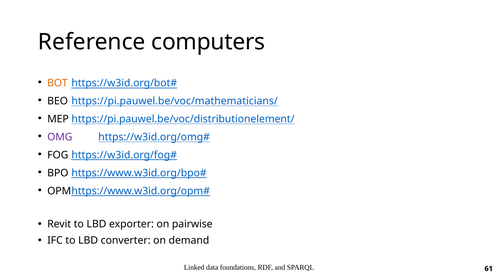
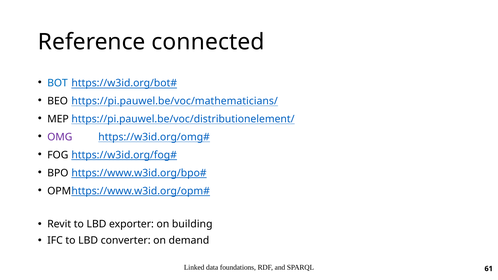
computers: computers -> connected (208, 42)
BOT colour: orange -> blue (57, 83)
pairwise: pairwise -> building (192, 224)
